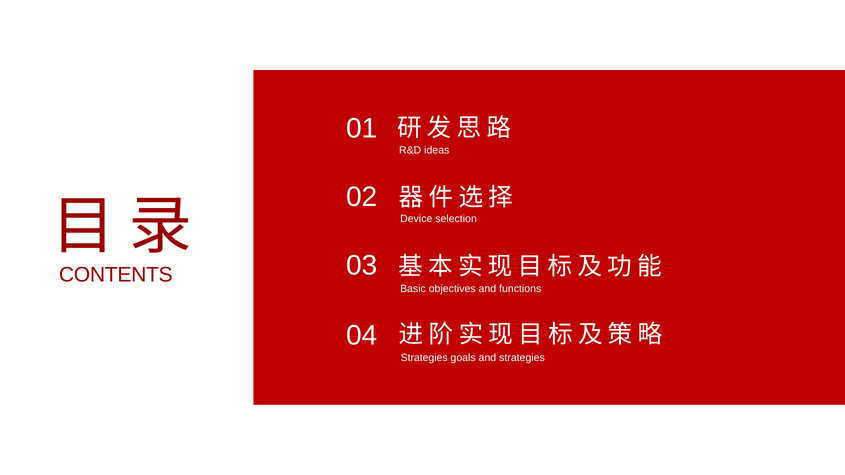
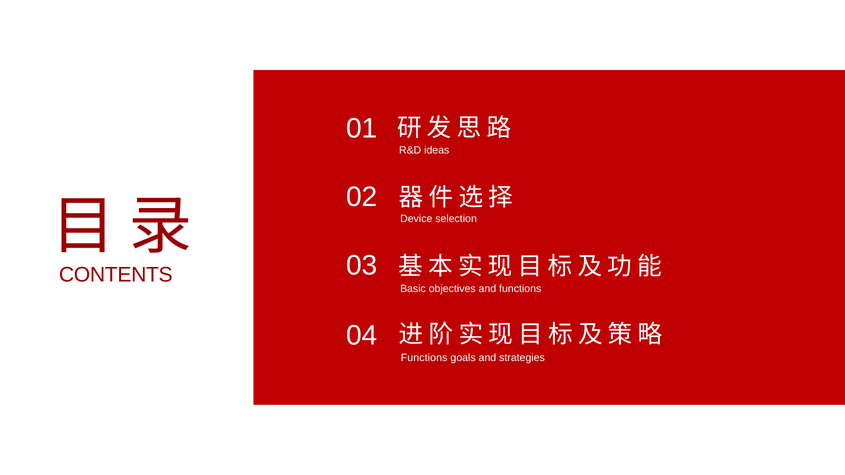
Strategies: Strategies -> Functions (424, 358)
